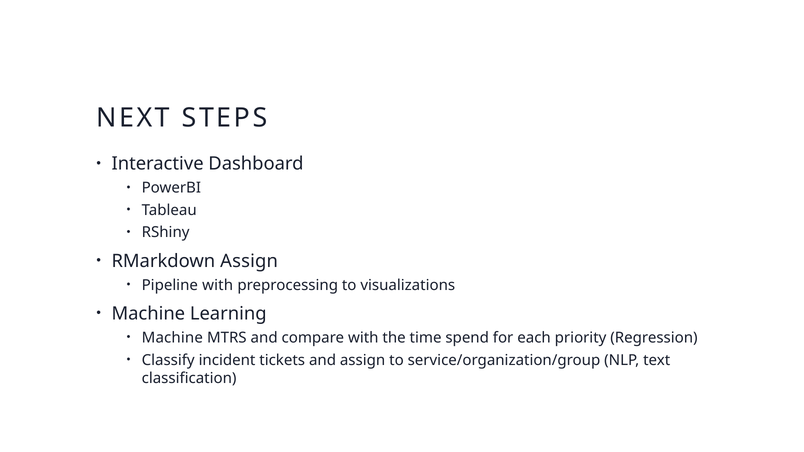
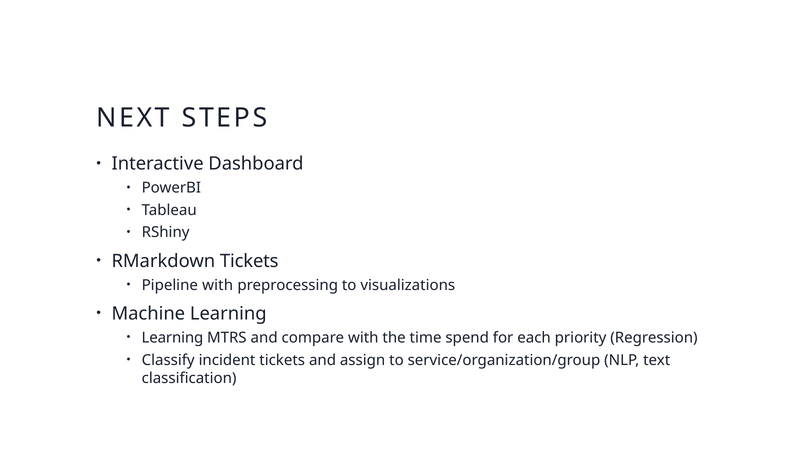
RMarkdown Assign: Assign -> Tickets (249, 261)
Machine: Machine -> Learning (172, 338)
